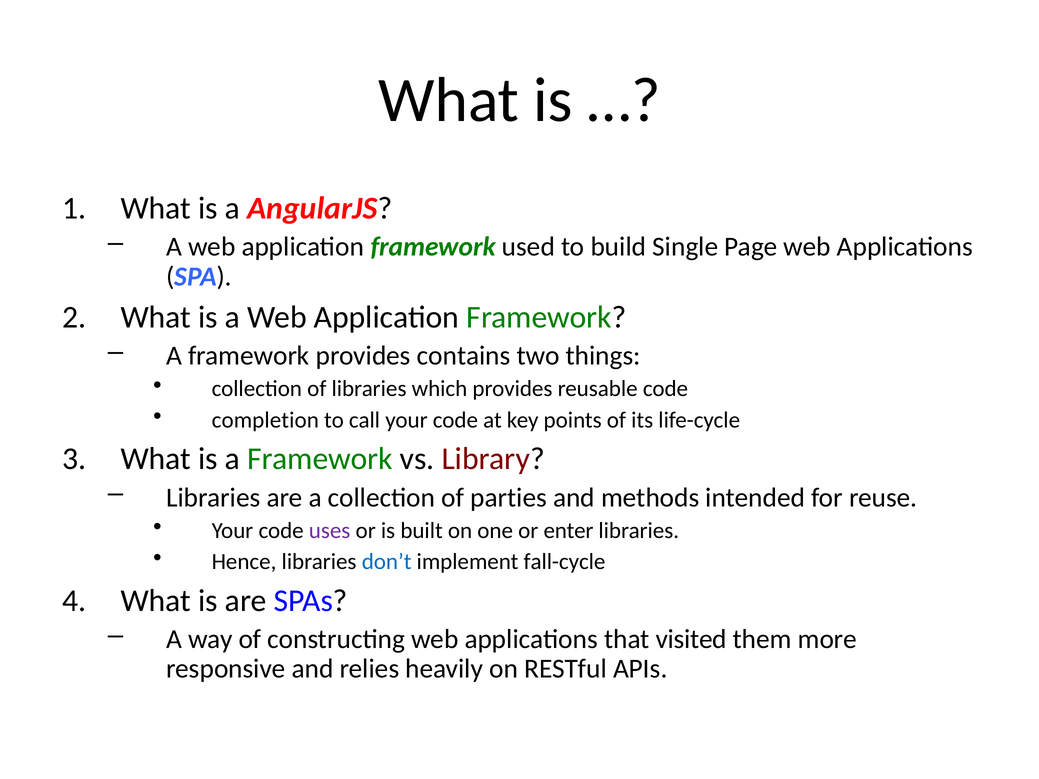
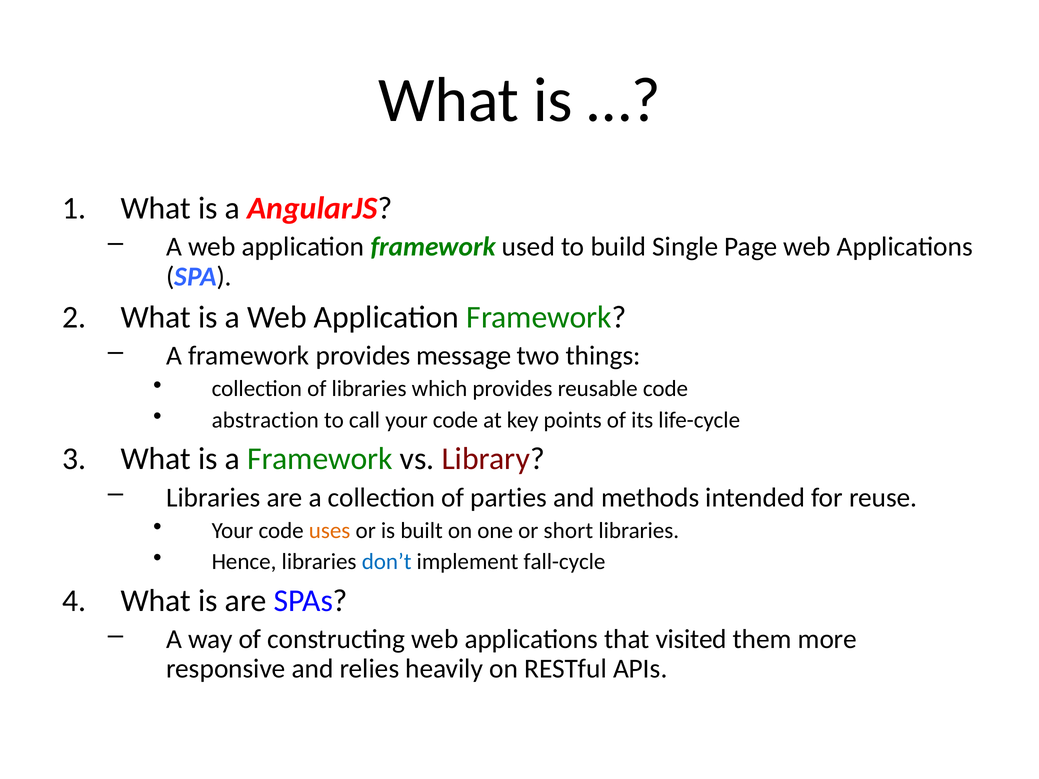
contains: contains -> message (464, 356)
completion: completion -> abstraction (265, 420)
uses colour: purple -> orange (330, 531)
enter: enter -> short (568, 531)
